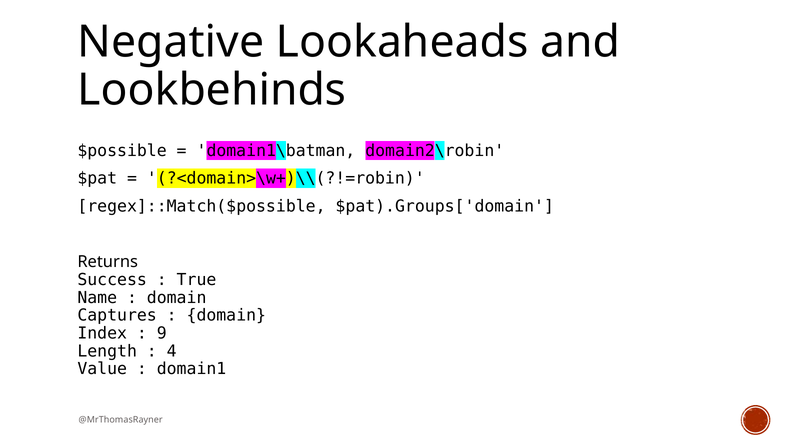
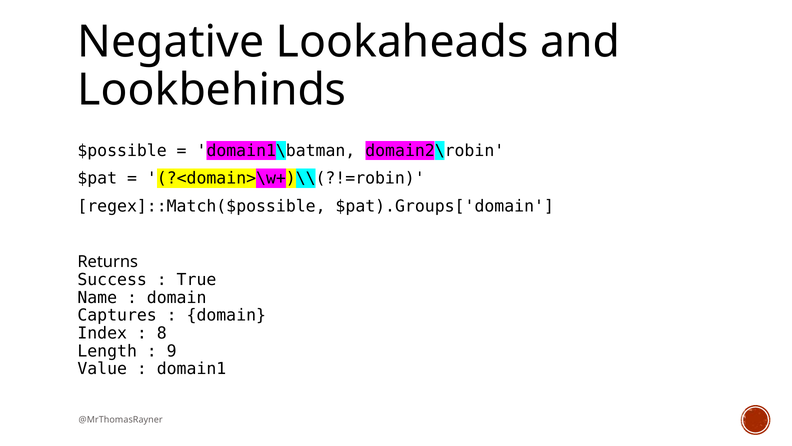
9: 9 -> 8 (162, 333)
4: 4 -> 9 (172, 351)
